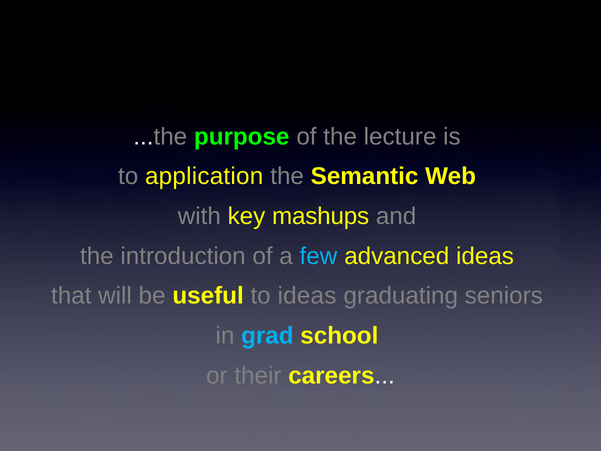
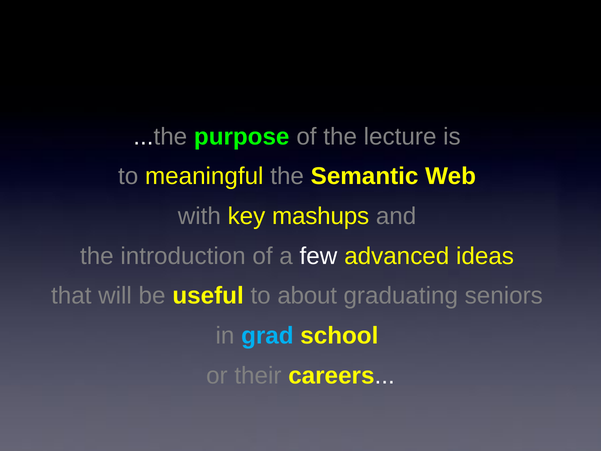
application: application -> meaningful (204, 176)
few colour: light blue -> white (318, 256)
to ideas: ideas -> about (307, 296)
